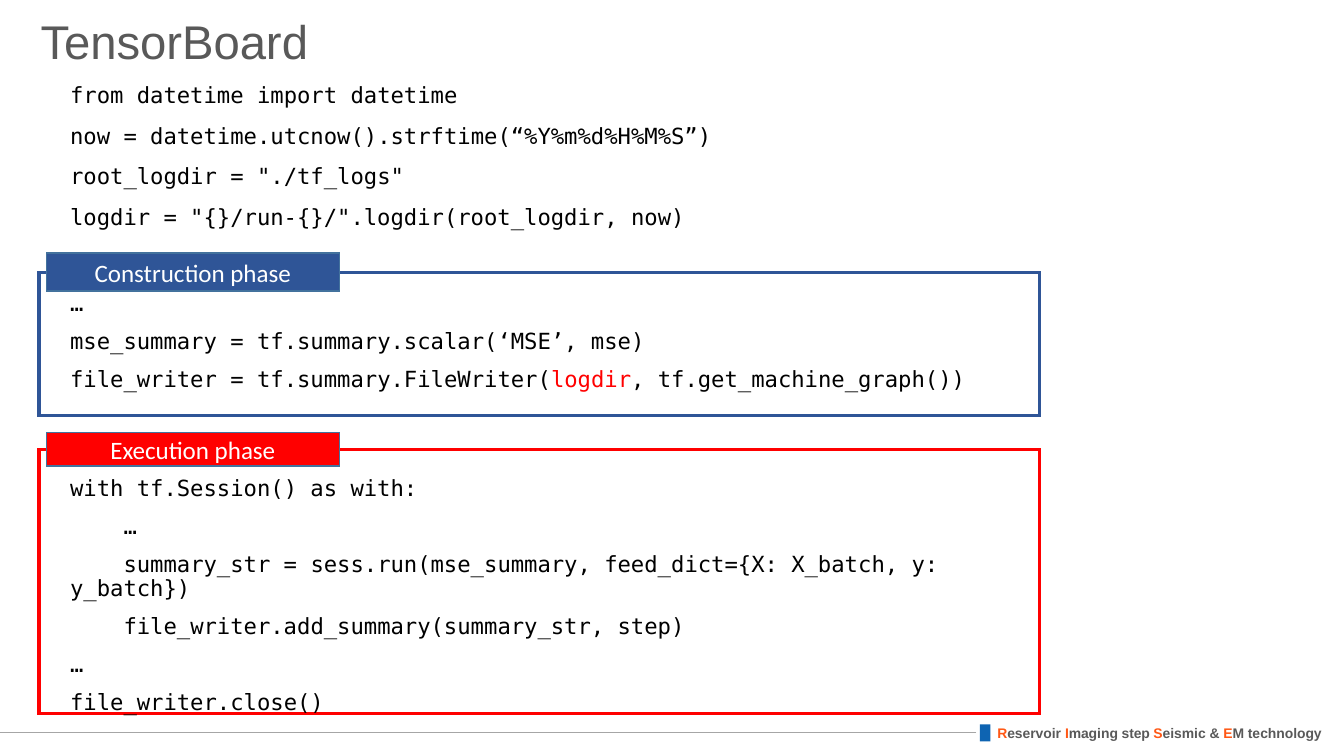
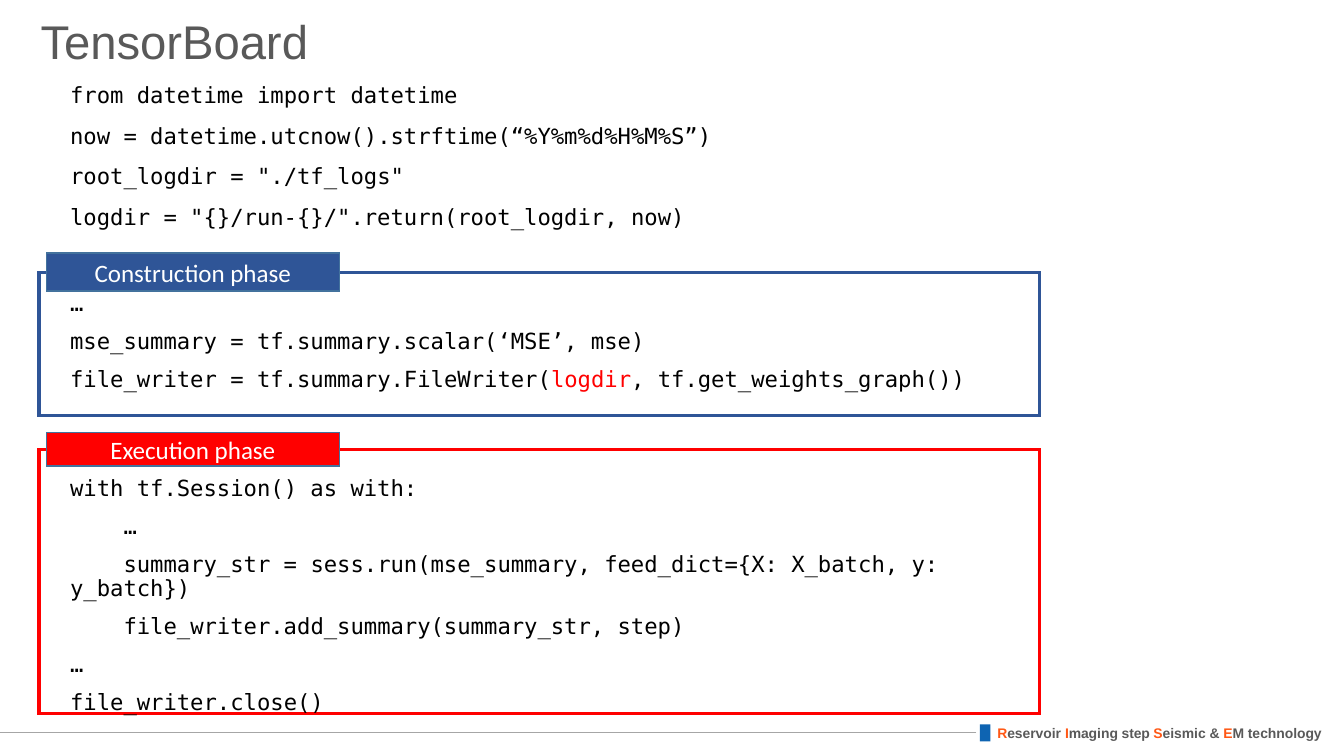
}/run-{}/".logdir(root_logdir: }/run-{}/".logdir(root_logdir -> }/run-{}/".return(root_logdir (404, 218)
tf.get_machine_graph(: tf.get_machine_graph( -> tf.get_weights_graph( (811, 380)
